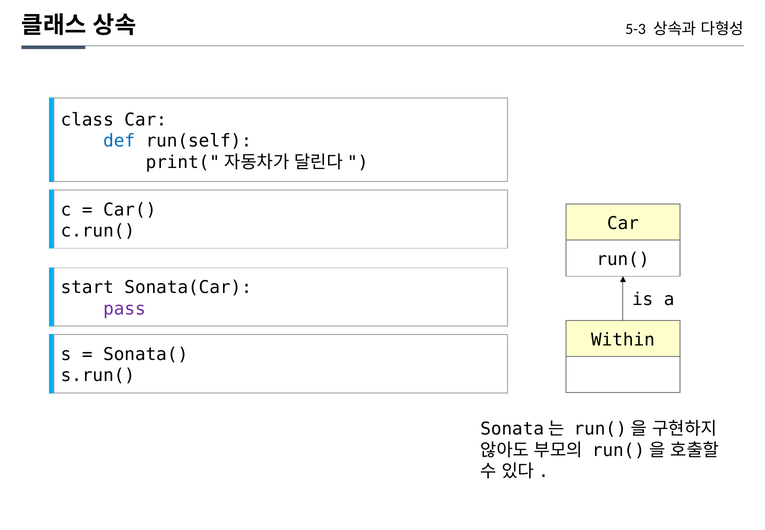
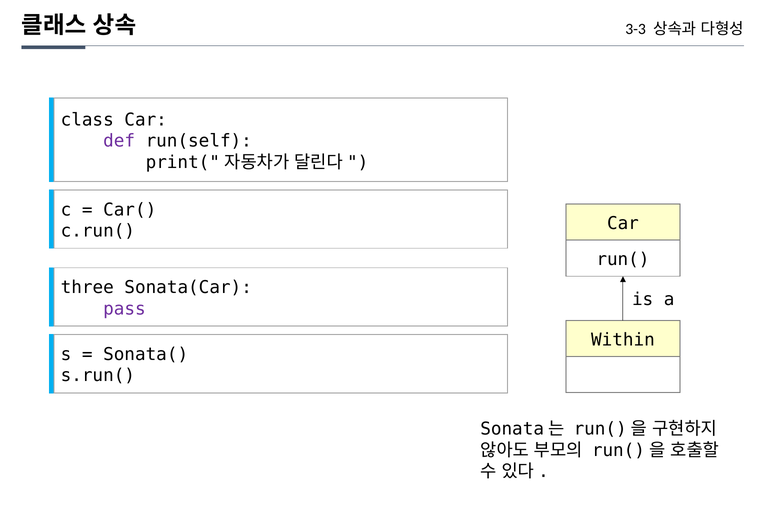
5-3: 5-3 -> 3-3 (636, 29)
def colour: blue -> purple (119, 141)
start: start -> three (87, 287)
